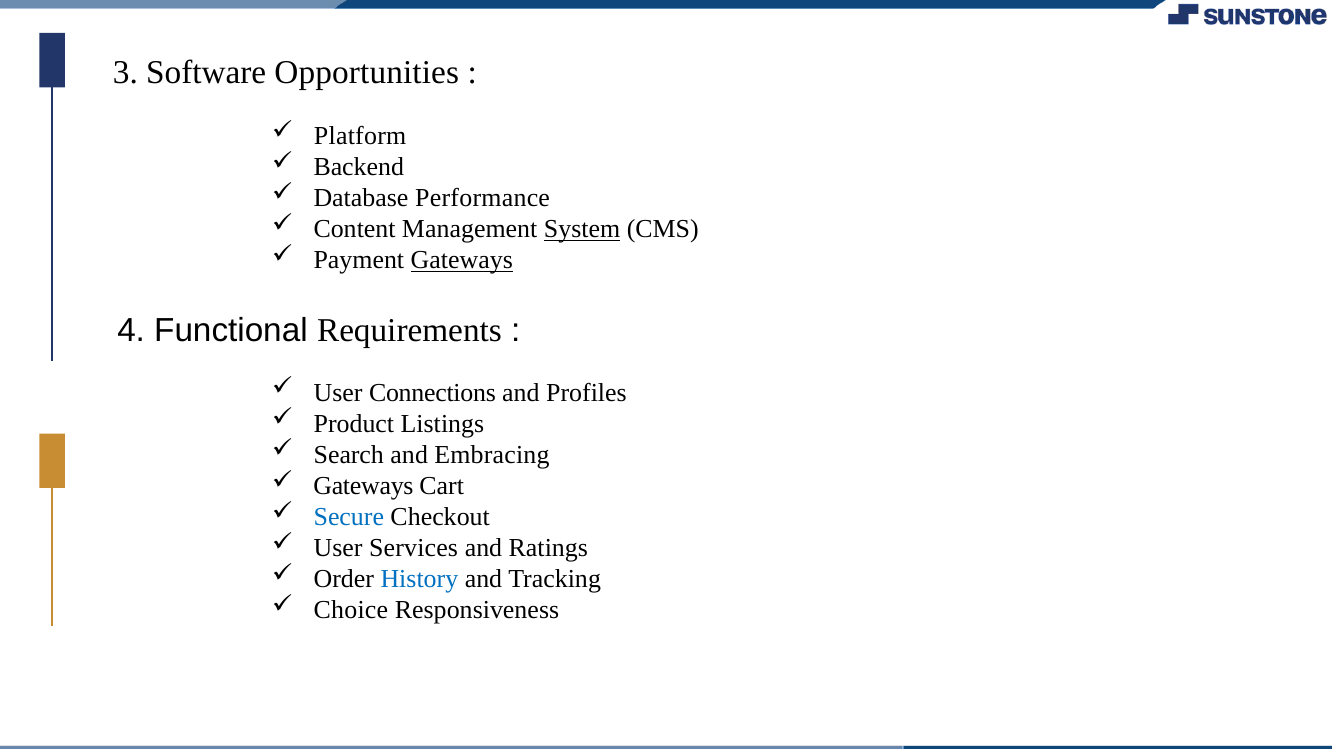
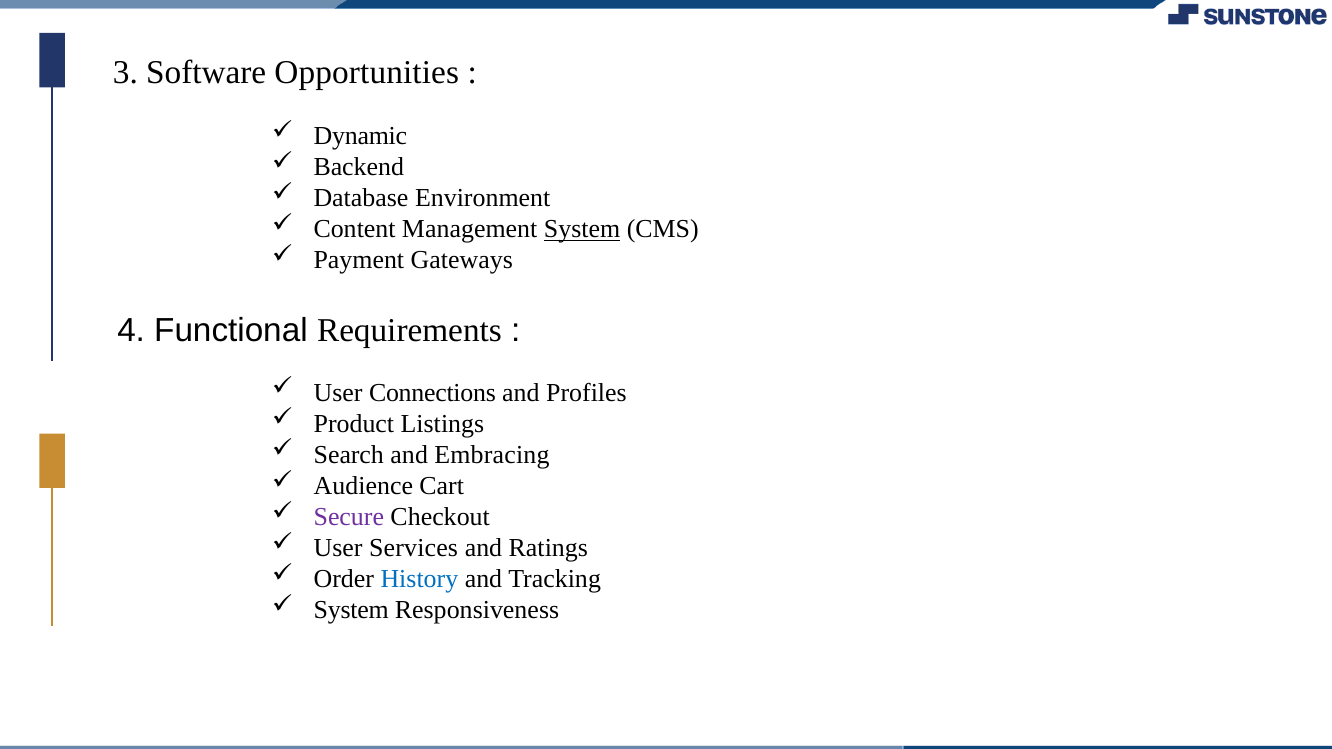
Platform: Platform -> Dynamic (360, 136)
Performance: Performance -> Environment (483, 198)
Gateways underline: present -> none (462, 260)
Gateways: Gateways -> Audience (363, 486)
Secure colour: blue -> purple (349, 517)
Choice: Choice -> System (351, 610)
